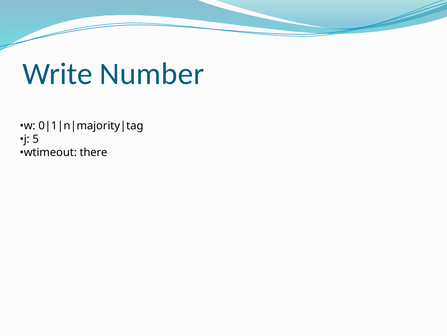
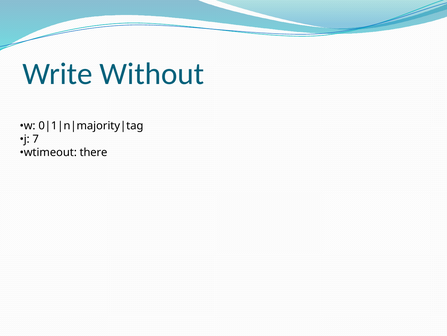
Number: Number -> Without (152, 74)
5: 5 -> 7 (36, 139)
